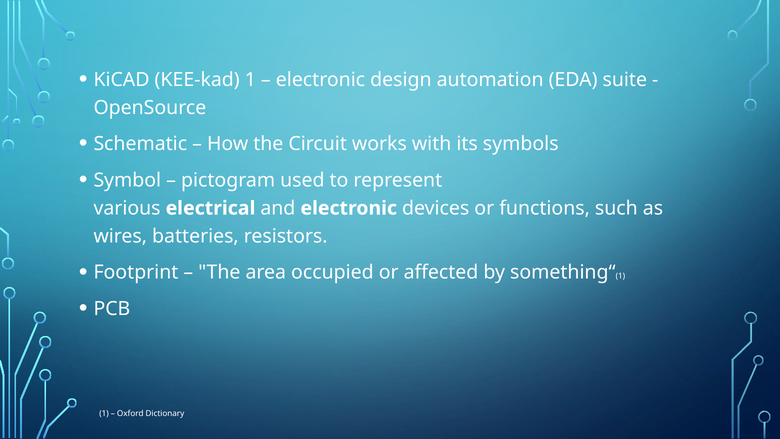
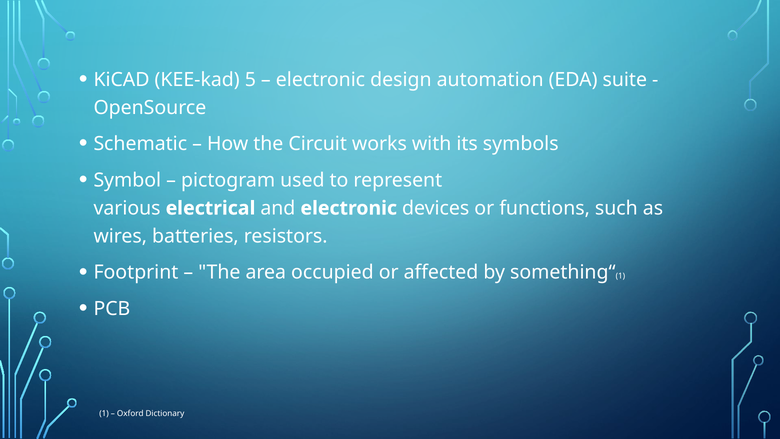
KEE-kad 1: 1 -> 5 (250, 80)
